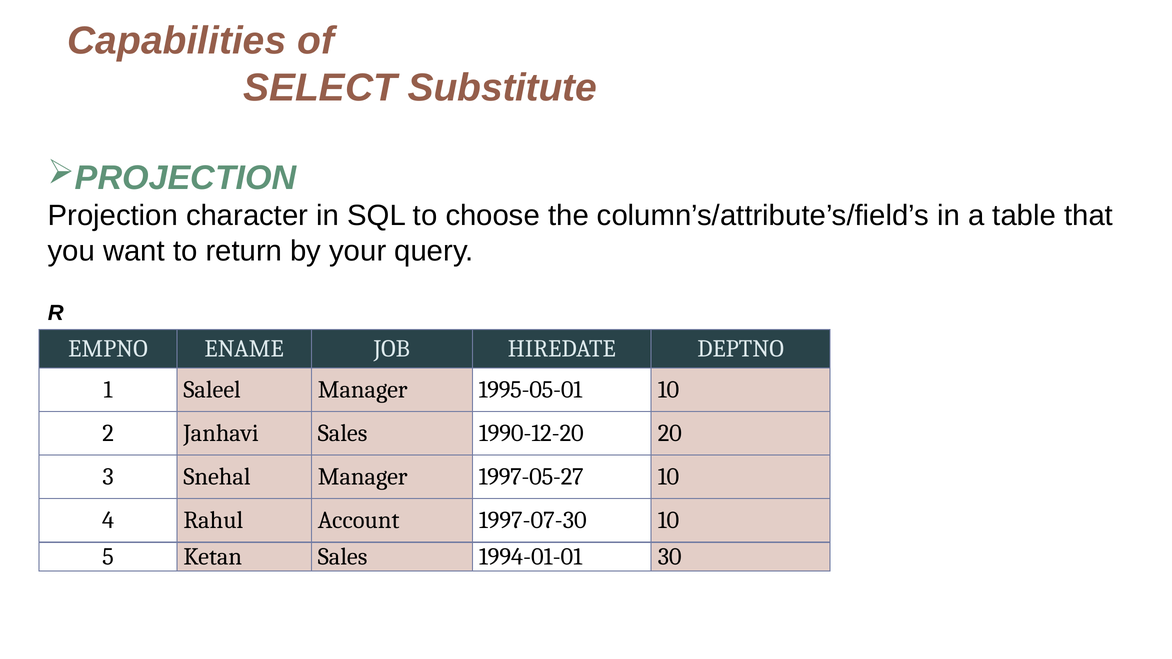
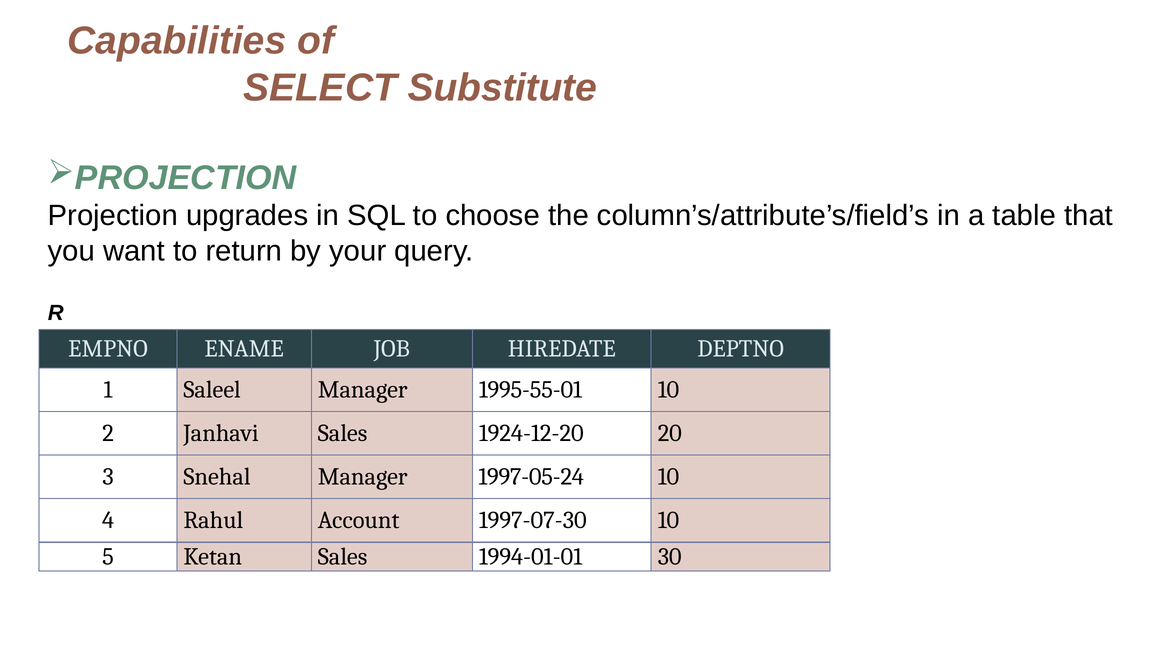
character: character -> upgrades (247, 216)
1995-05-01: 1995-05-01 -> 1995-55-01 (530, 390)
1990-12-20: 1990-12-20 -> 1924-12-20 (531, 433)
1997-05-27: 1997-05-27 -> 1997-05-24 (531, 477)
